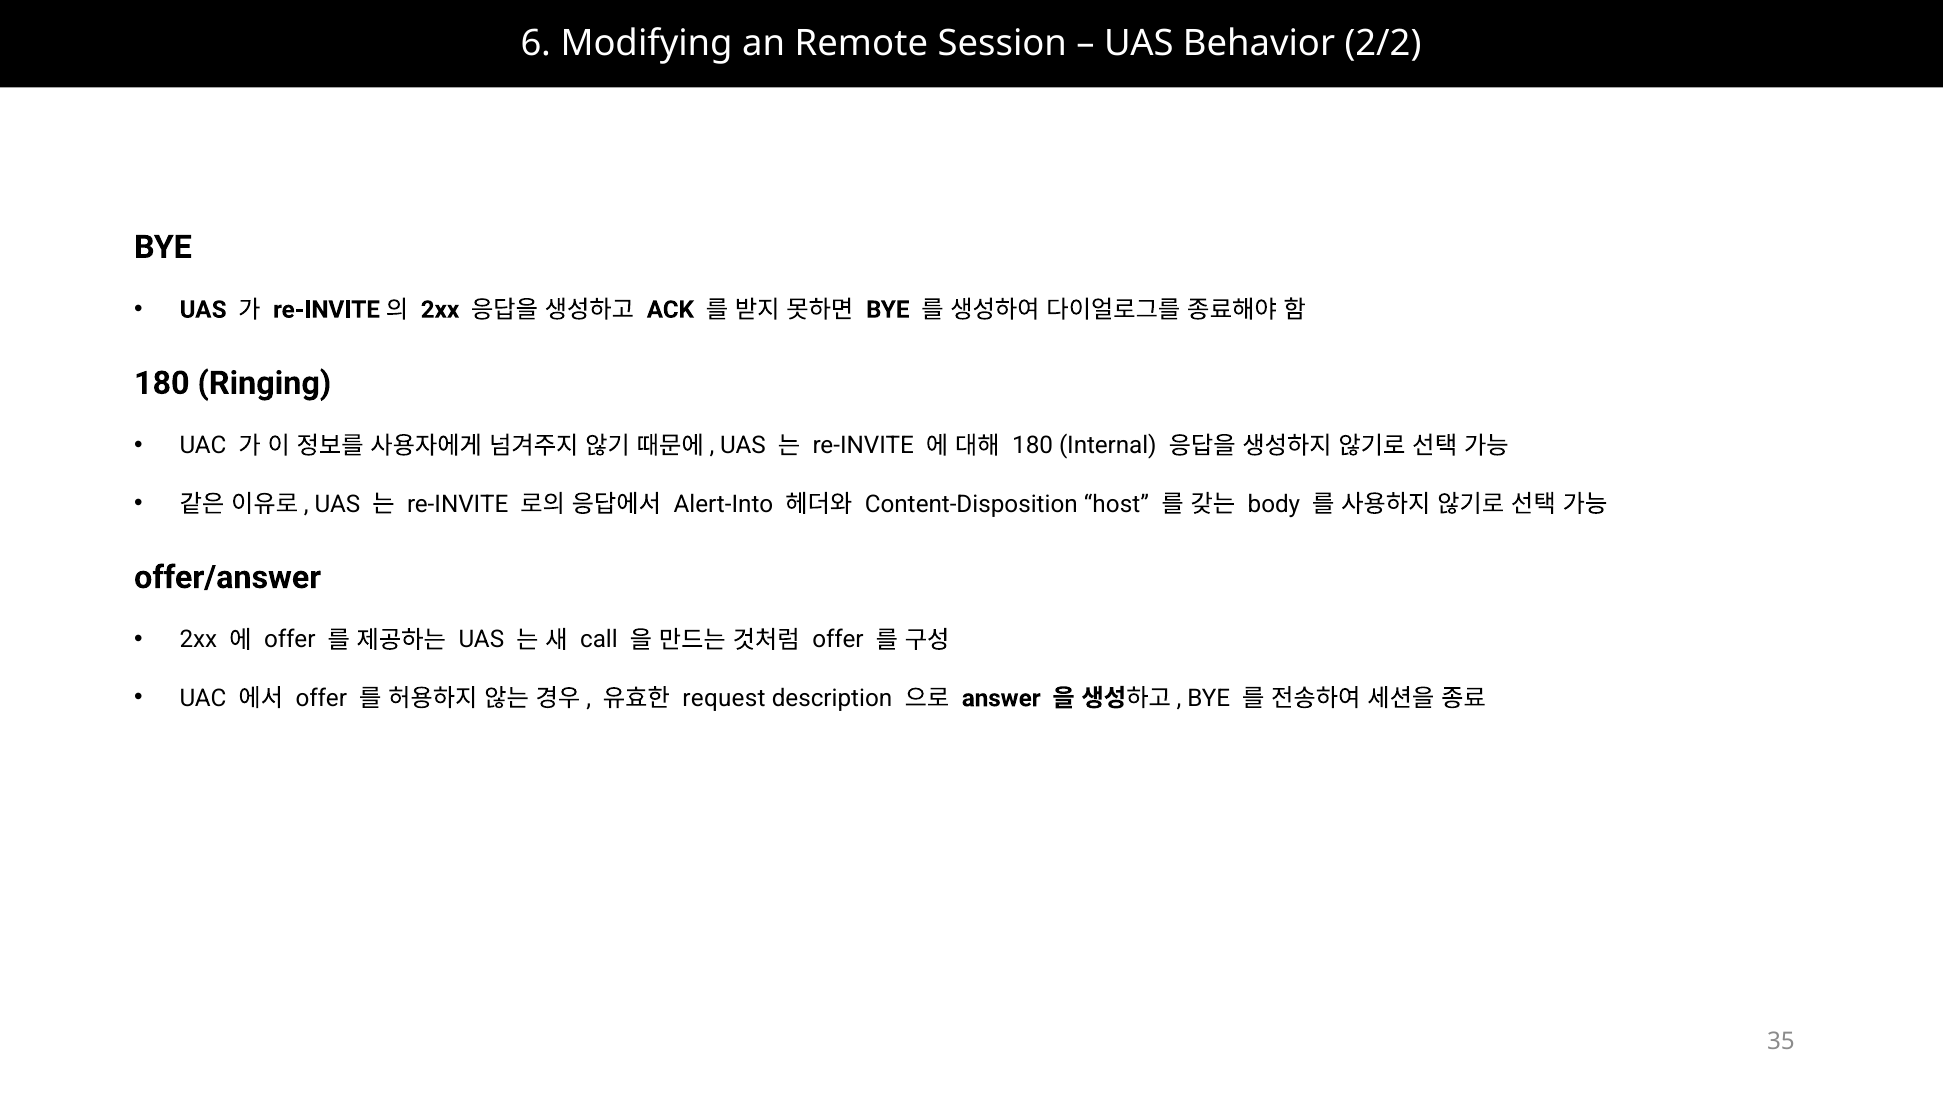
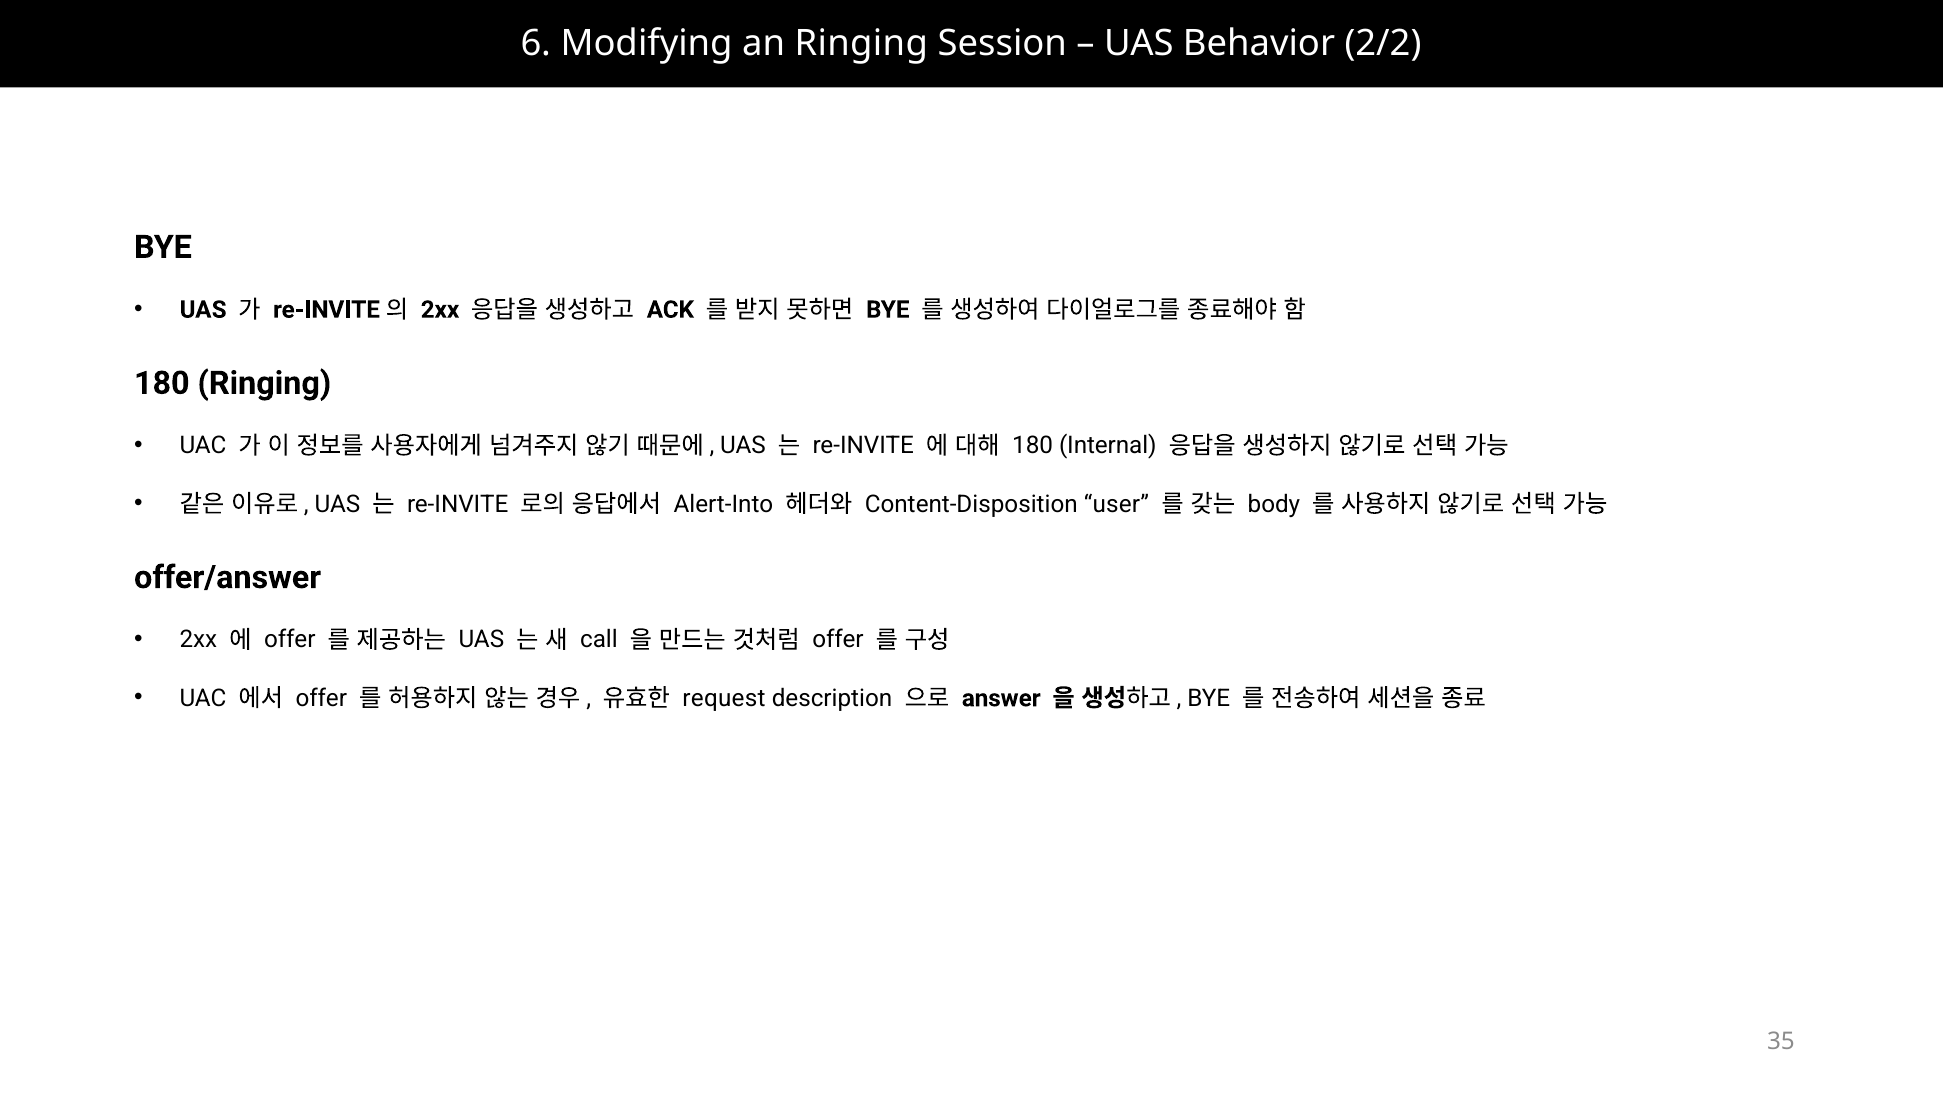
an Remote: Remote -> Ringing (861, 44)
host: host -> user (1116, 504)
